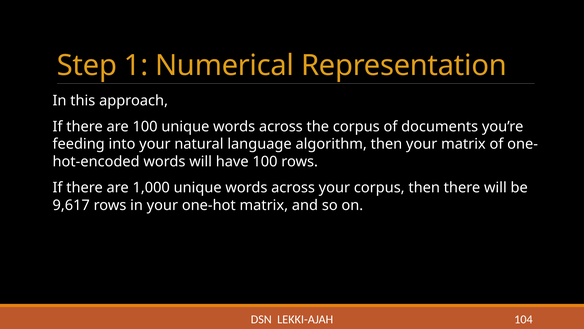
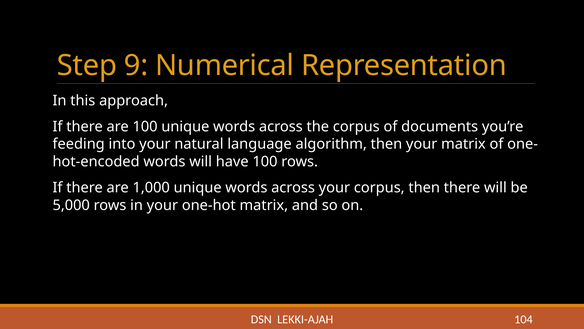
1: 1 -> 9 (136, 65)
9,617: 9,617 -> 5,000 (71, 205)
